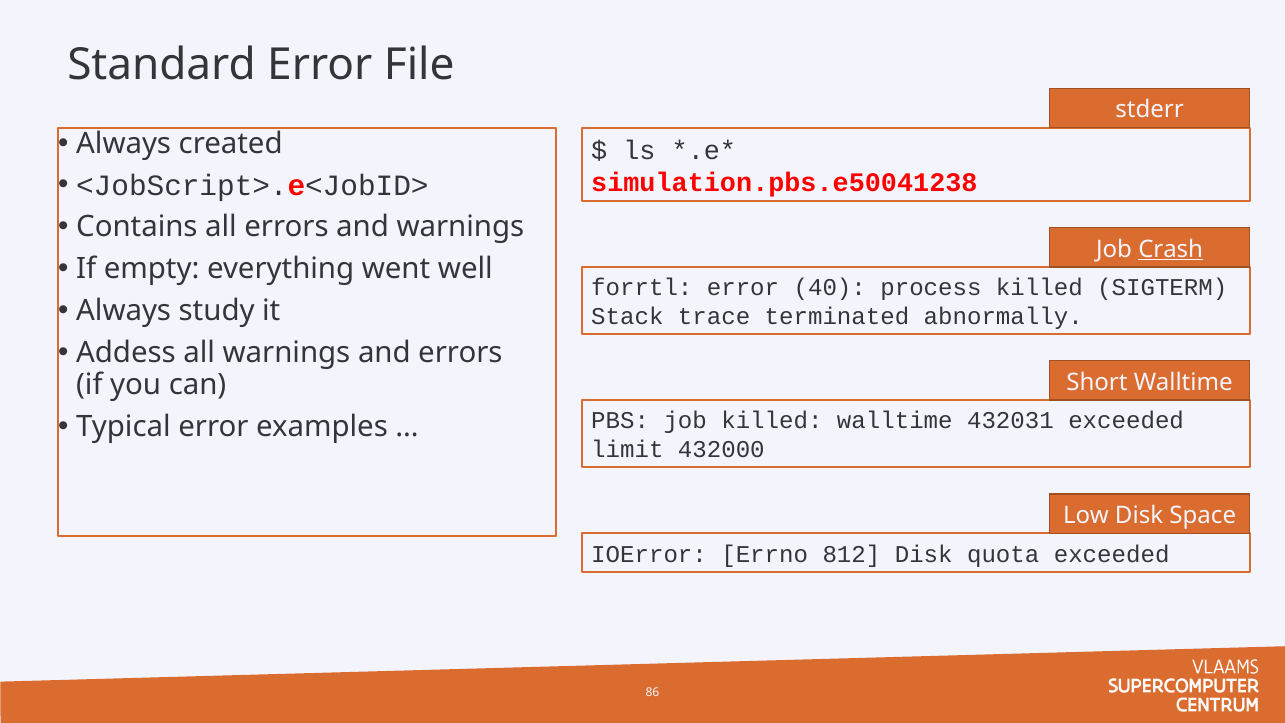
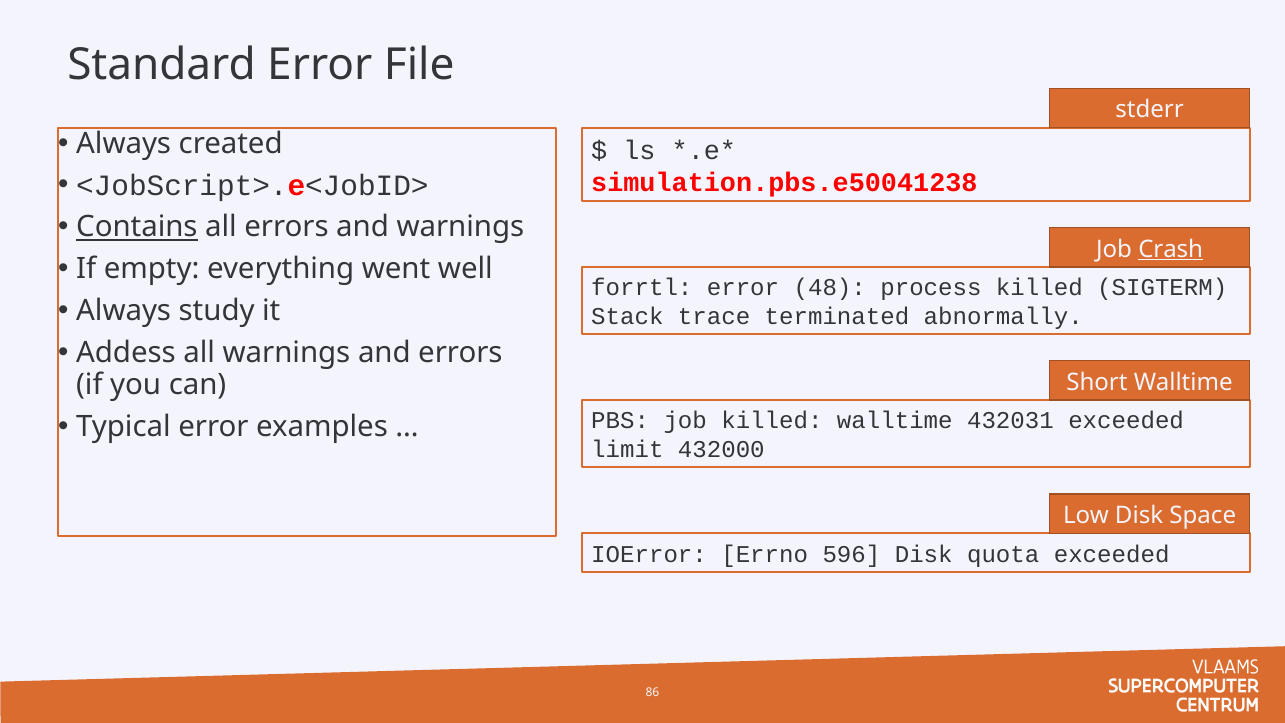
Contains underline: none -> present (137, 227)
40: 40 -> 48 (830, 288)
812: 812 -> 596 (851, 554)
